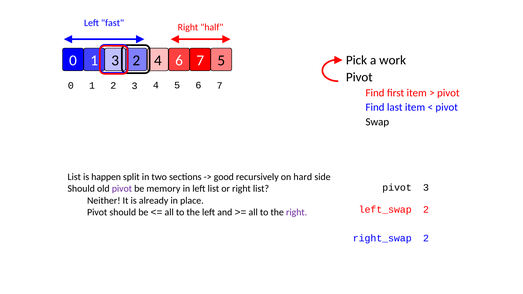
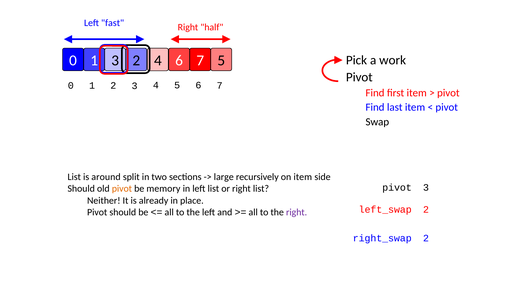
happen: happen -> around (106, 177)
good: good -> large (224, 177)
on hard: hard -> item (303, 177)
pivot colour: purple -> orange (122, 189)
